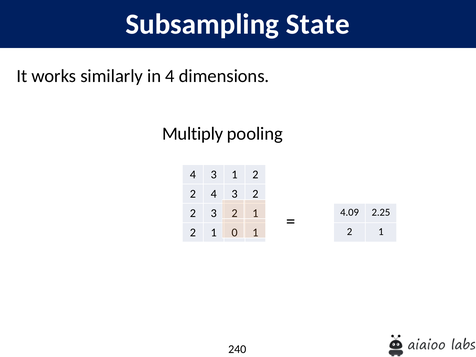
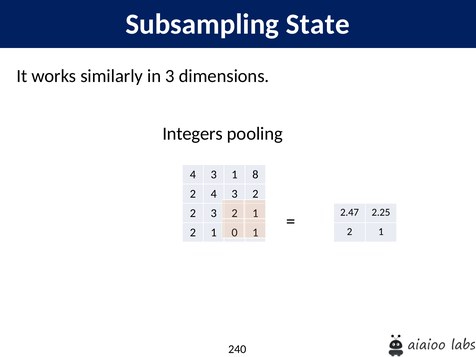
in 4: 4 -> 3 (170, 76)
Multiply: Multiply -> Integers (193, 134)
3 1 2: 2 -> 8 (255, 175)
4.09: 4.09 -> 2.47 (350, 212)
